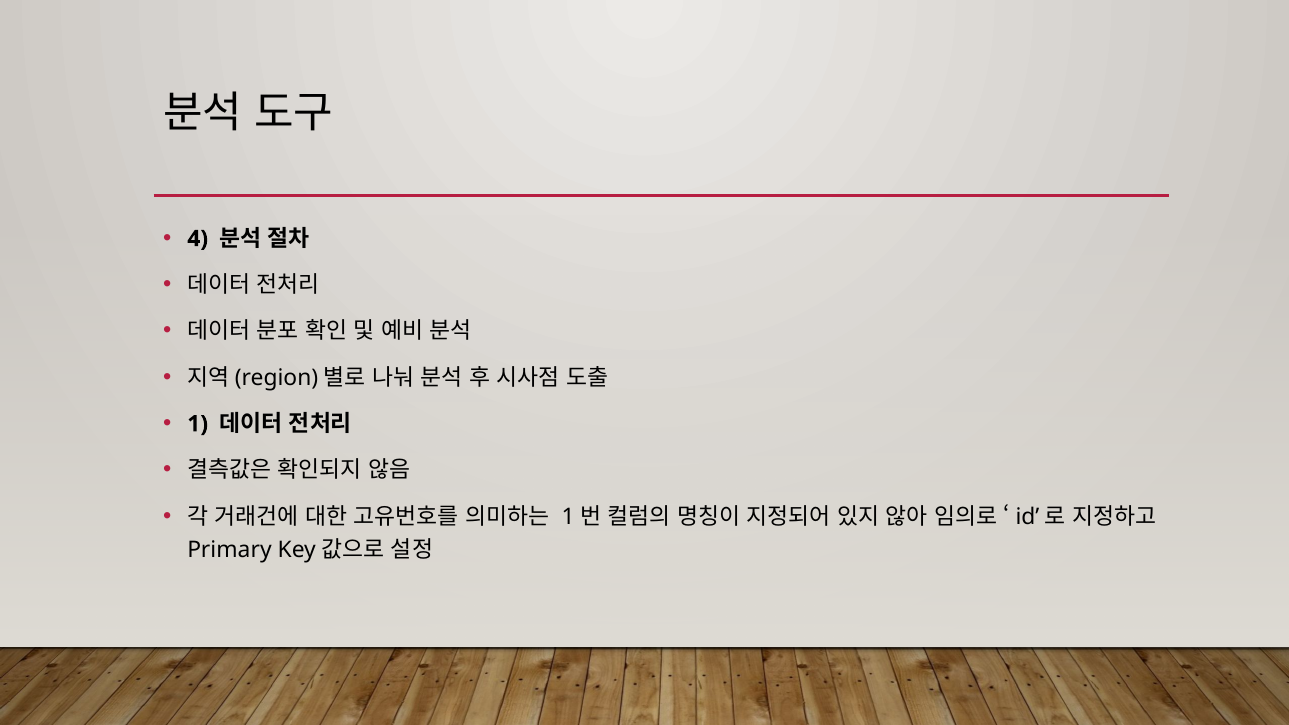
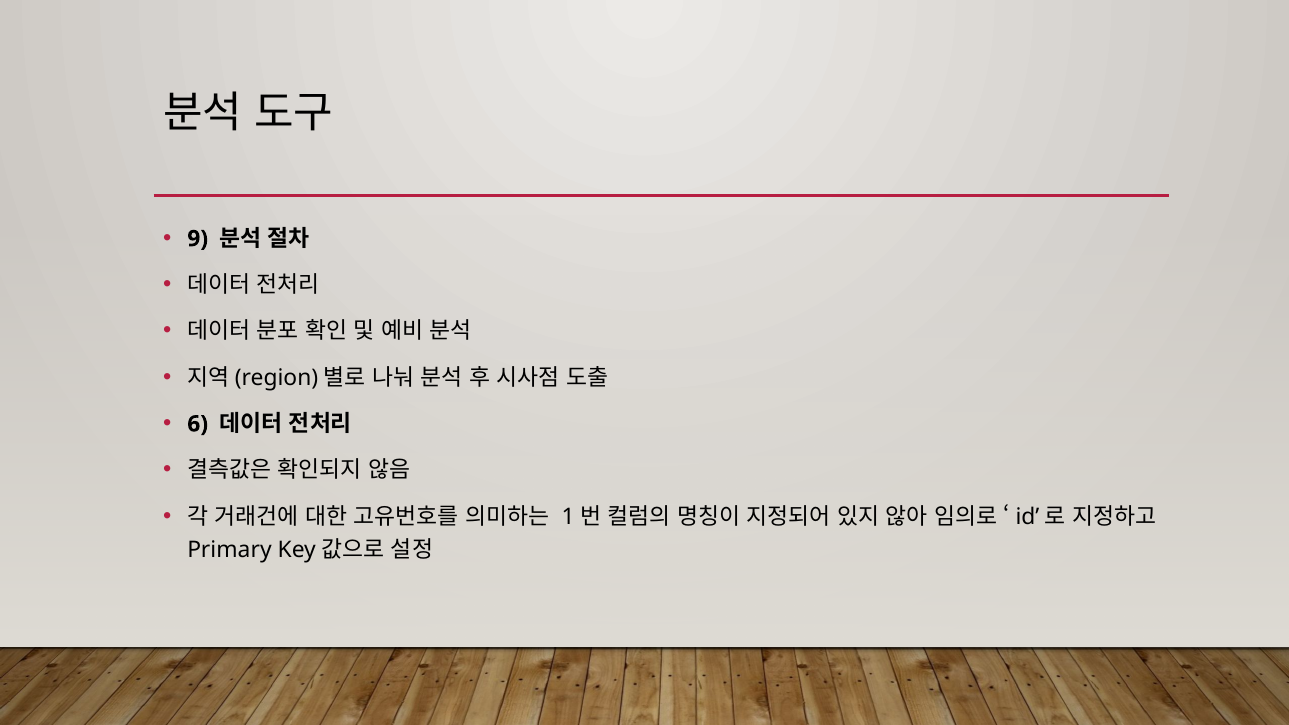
4: 4 -> 9 (198, 239)
1: 1 -> 6 (198, 424)
